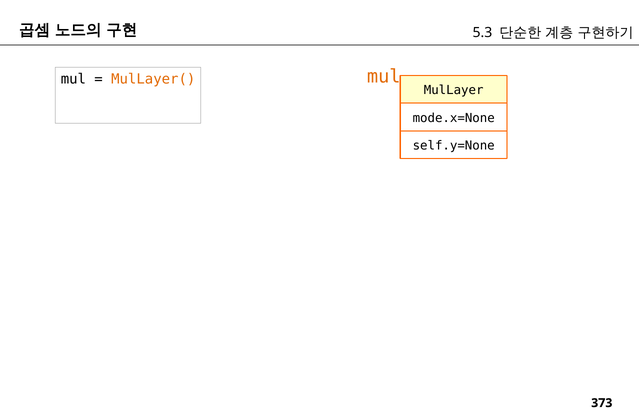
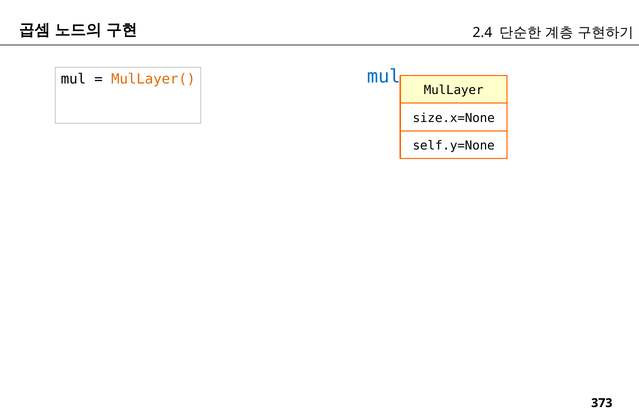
5.3: 5.3 -> 2.4 (482, 33)
mul colour: orange -> blue (384, 77)
mode.x=None: mode.x=None -> size.x=None (454, 118)
